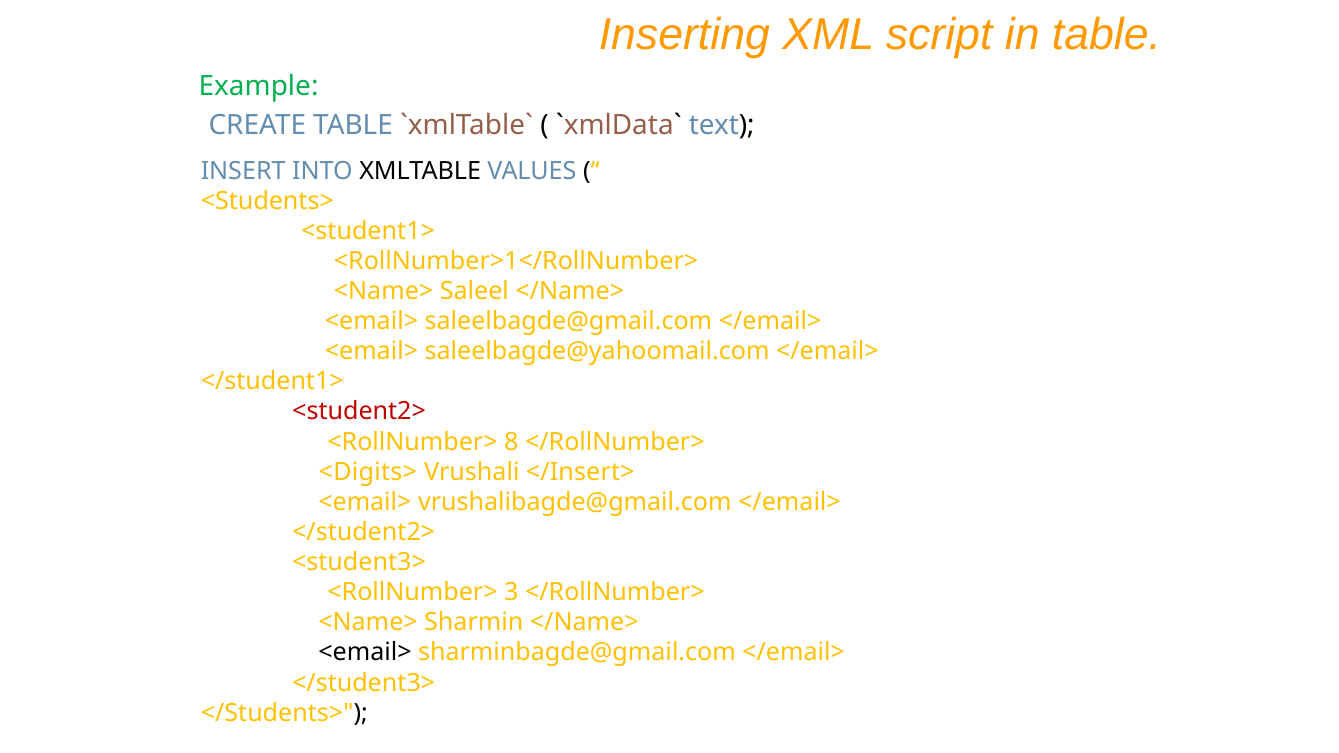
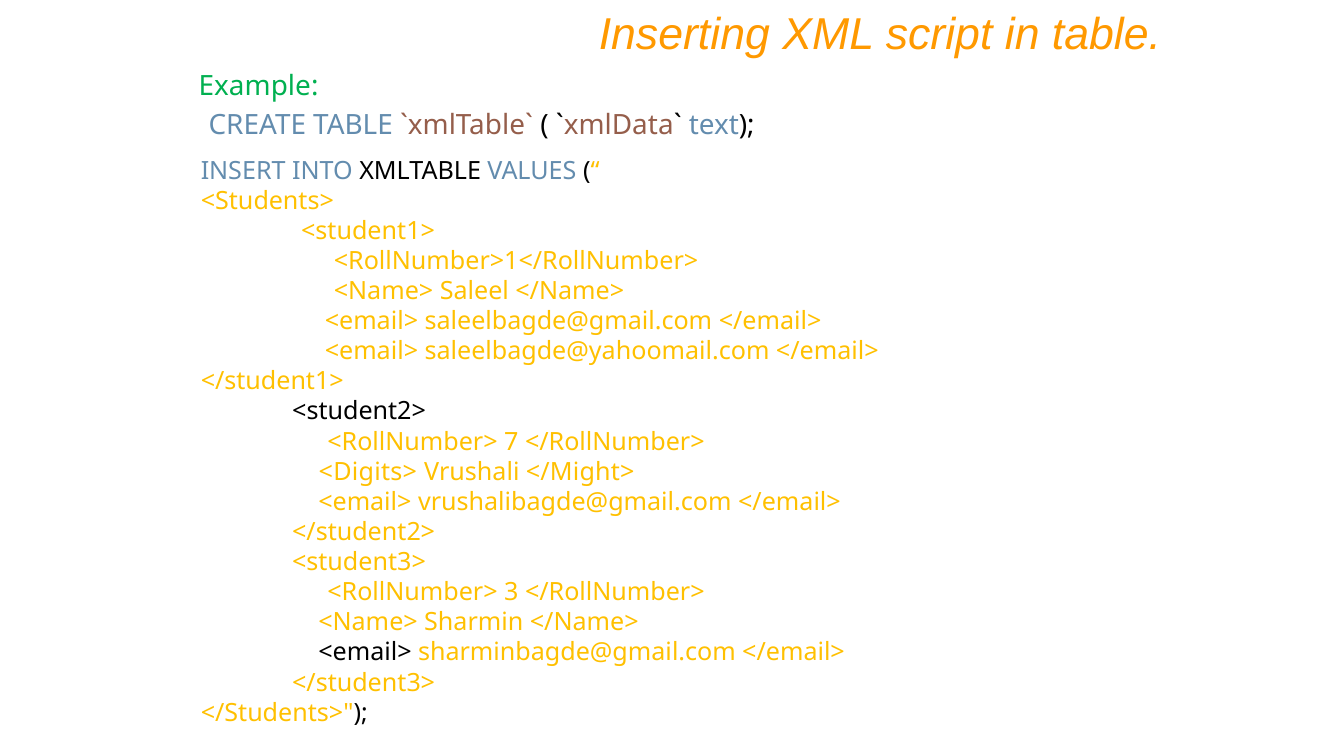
<student2> colour: red -> black (359, 412)
8: 8 -> 7 (511, 442)
</Insert>: </Insert> -> </Might> (580, 472)
